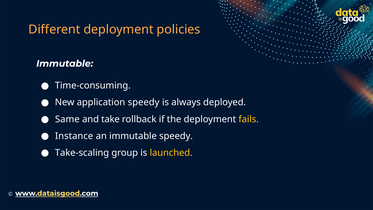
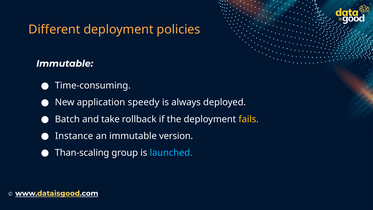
Same: Same -> Batch (67, 119)
immutable speedy: speedy -> version (176, 136)
Take-scaling: Take-scaling -> Than-scaling (82, 153)
launched colour: yellow -> light blue (171, 153)
